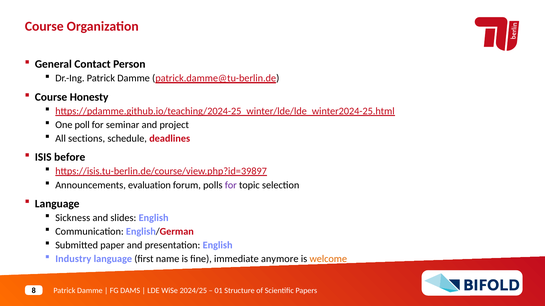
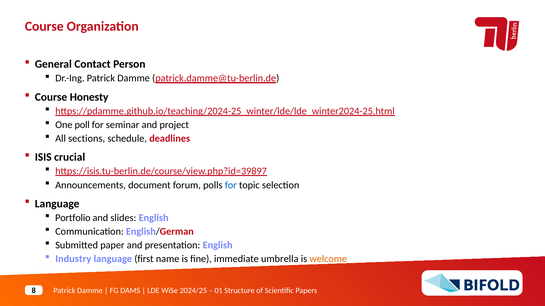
before: before -> crucial (70, 157)
evaluation: evaluation -> document (149, 185)
for colour: purple -> blue (231, 185)
Sickness: Sickness -> Portfolio (73, 218)
anymore: anymore -> umbrella (280, 259)
